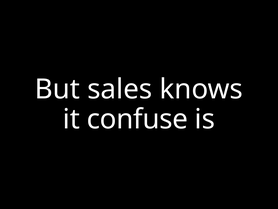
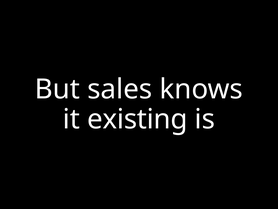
confuse: confuse -> existing (137, 119)
